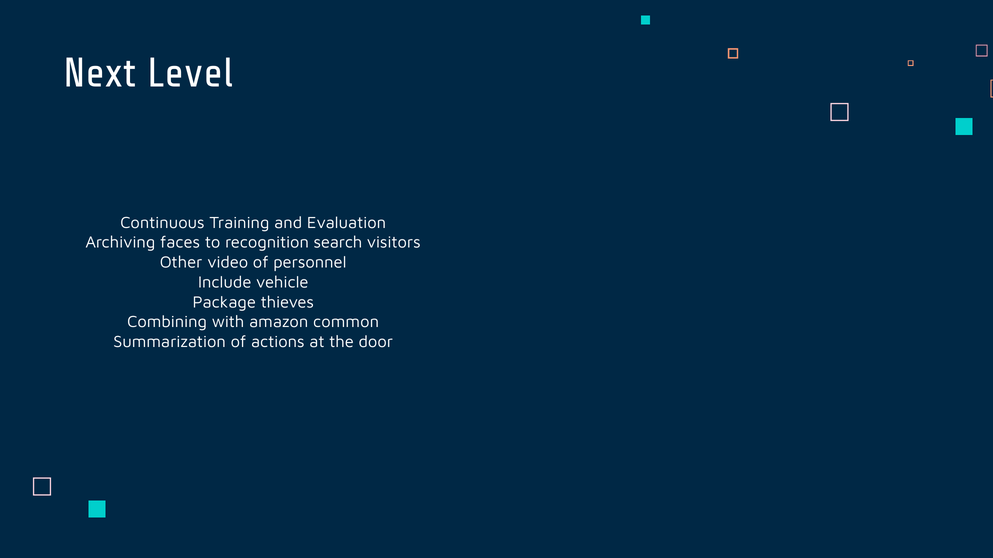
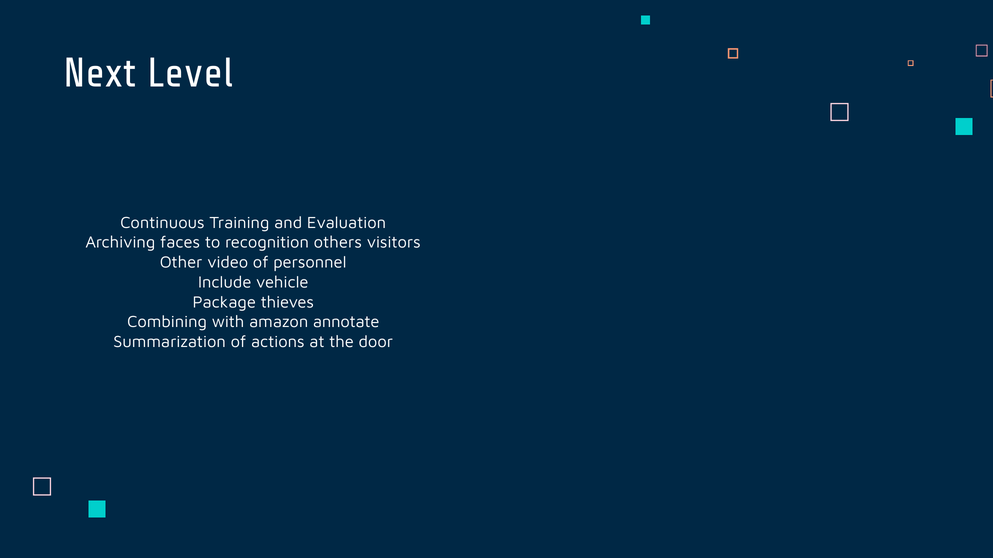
search: search -> others (338, 243)
common: common -> annotate (346, 322)
